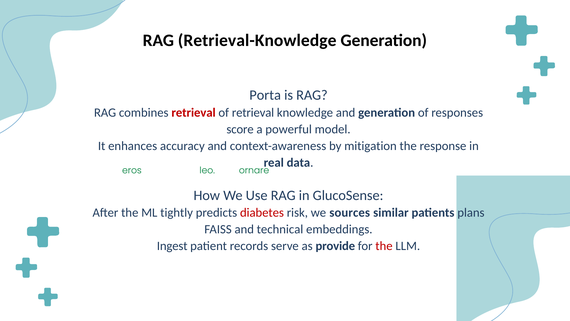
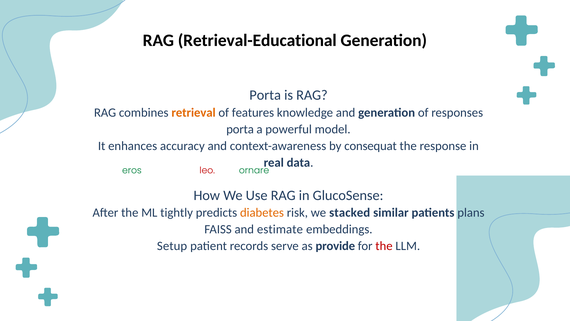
Retrieval-Knowledge: Retrieval-Knowledge -> Retrieval-Educational (257, 41)
retrieval colour: red -> orange (194, 113)
of retrieval: retrieval -> features (253, 113)
score: score -> porta (240, 129)
by mitigation: mitigation -> consequat (371, 146)
leo colour: green -> red (207, 170)
diabetes colour: red -> orange (262, 213)
sources: sources -> stacked (350, 213)
technical: technical -> estimate (280, 229)
Ingest: Ingest -> Setup (172, 246)
